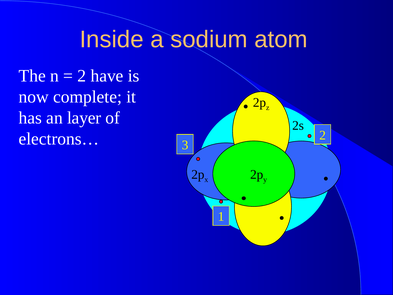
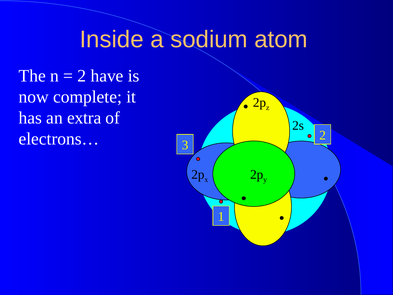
layer: layer -> extra (84, 118)
